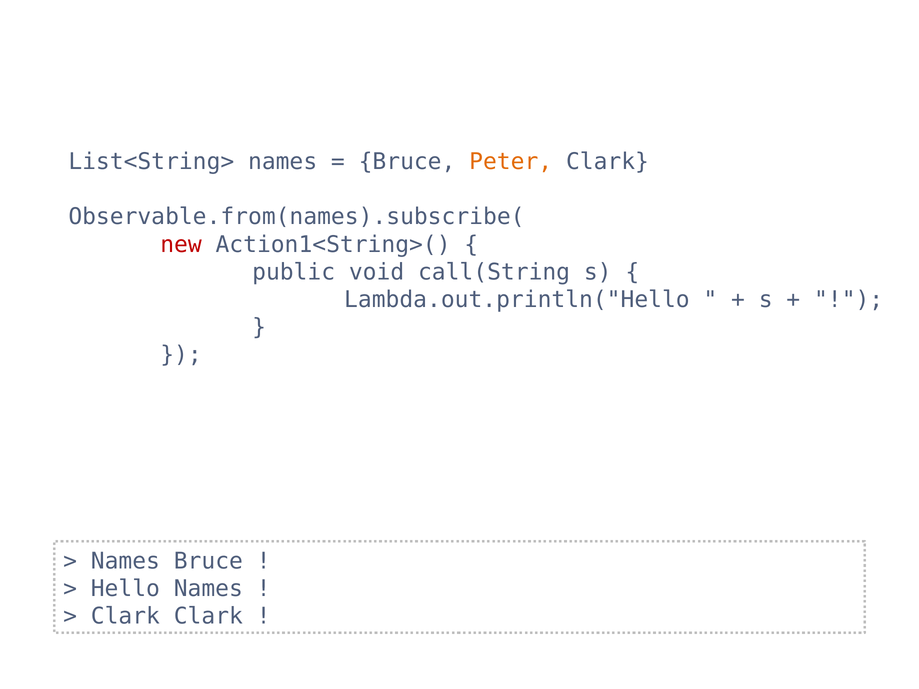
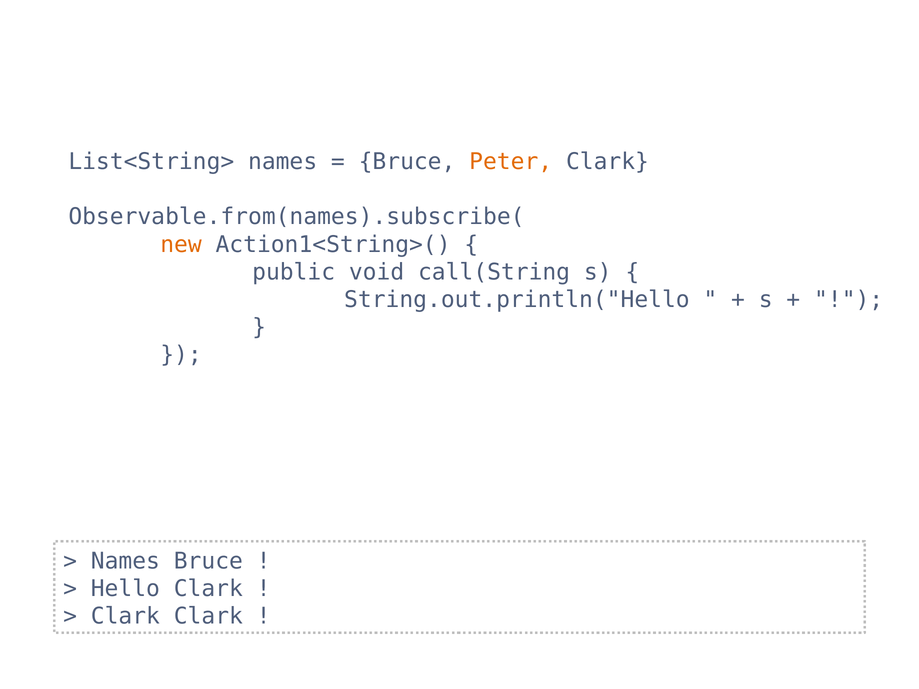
new colour: red -> orange (181, 245)
Lambda.out.println("Hello: Lambda.out.println("Hello -> String.out.println("Hello (517, 300)
Hello Names: Names -> Clark (208, 589)
